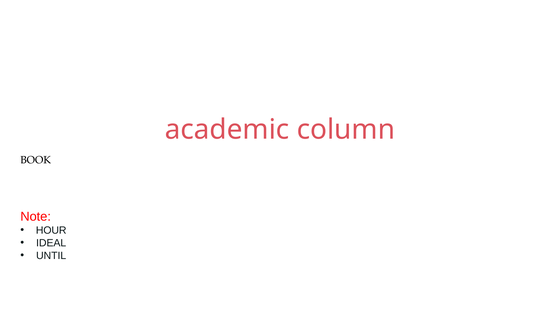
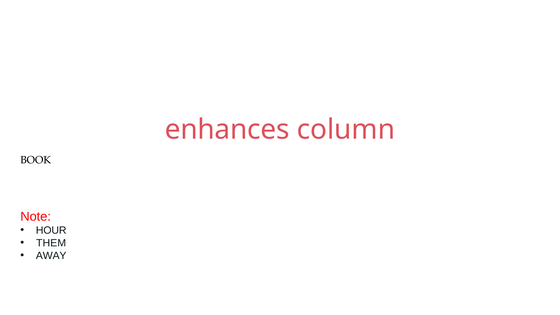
academic: academic -> enhances (227, 130)
IDEAL: IDEAL -> THEM (51, 243)
UNTIL: UNTIL -> AWAY (51, 256)
